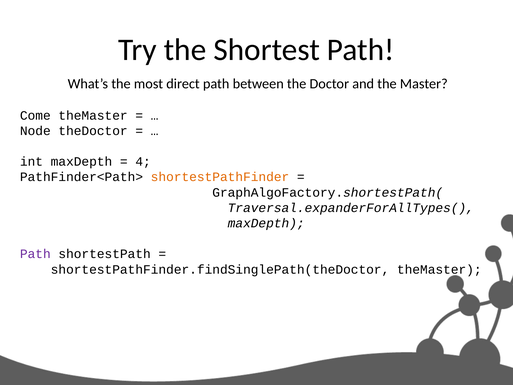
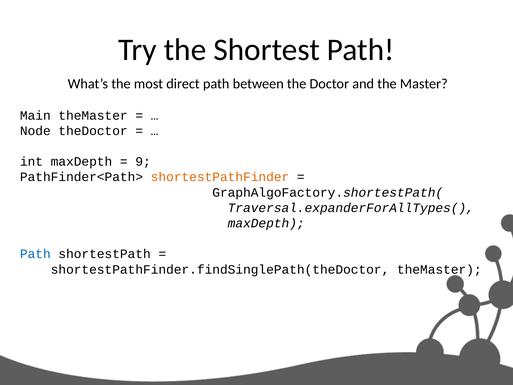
Come: Come -> Main (35, 115)
4: 4 -> 9 (143, 162)
Path colour: purple -> blue (35, 254)
